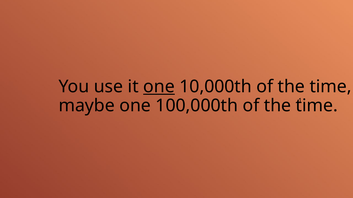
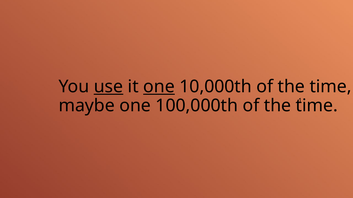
use underline: none -> present (108, 87)
